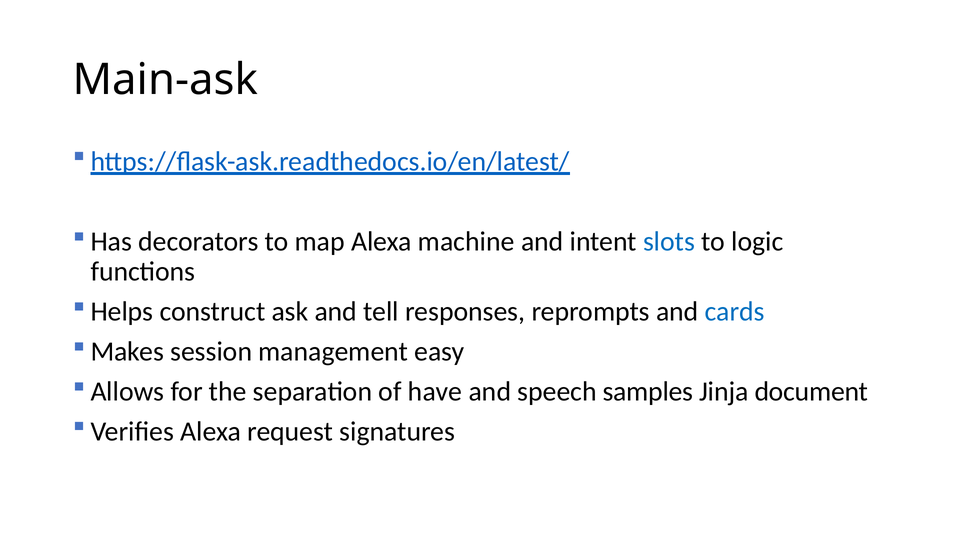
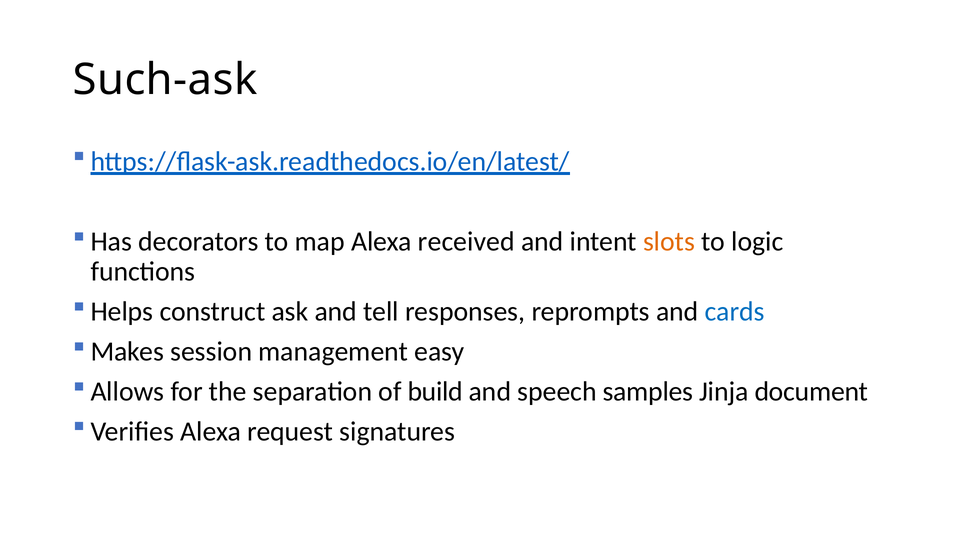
Main-ask: Main-ask -> Such-ask (165, 80)
machine: machine -> received (466, 242)
slots colour: blue -> orange (669, 242)
have: have -> build (435, 391)
